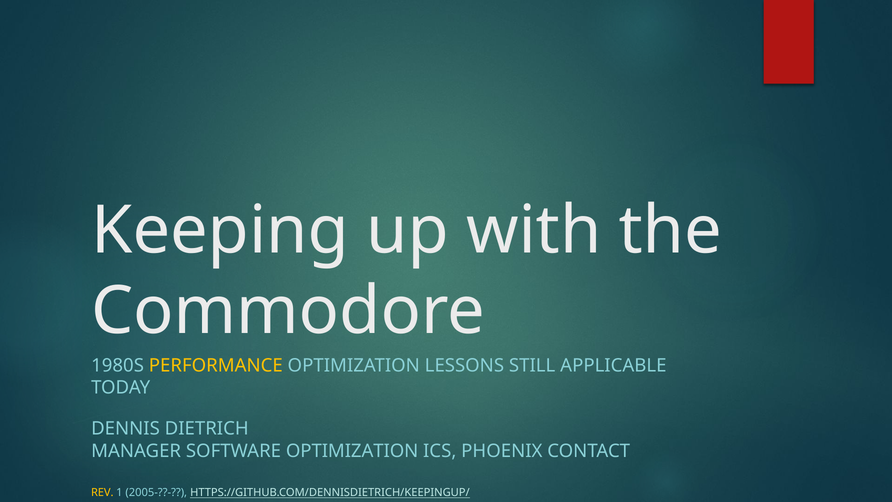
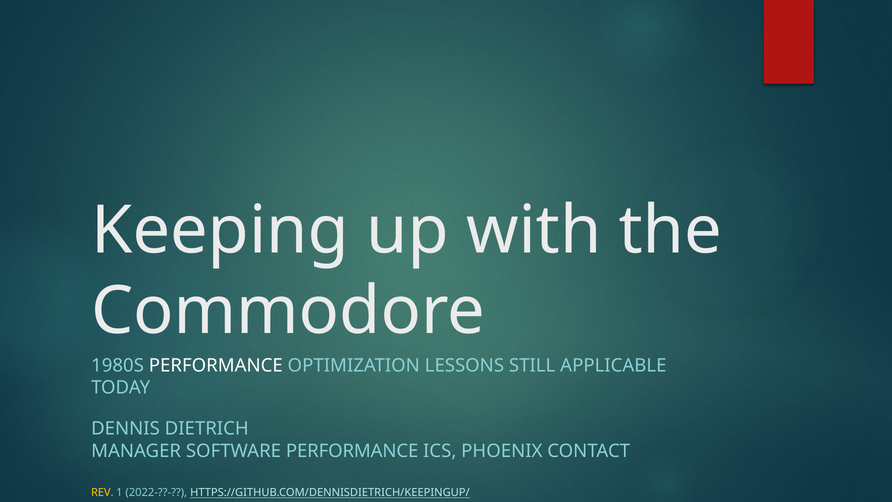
PERFORMANCE colour: yellow -> white (216, 365)
SOFTWARE OPTIMIZATION: OPTIMIZATION -> PERFORMANCE (352, 451)
2005-??-: 2005-??- -> 2022-??- (156, 492)
